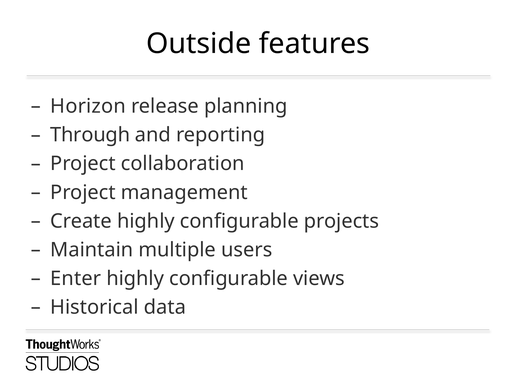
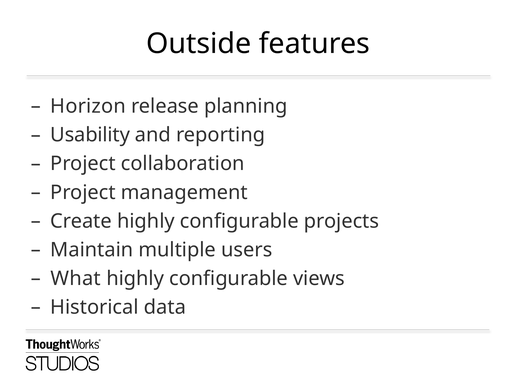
Through: Through -> Usability (90, 135)
Enter: Enter -> What (76, 278)
